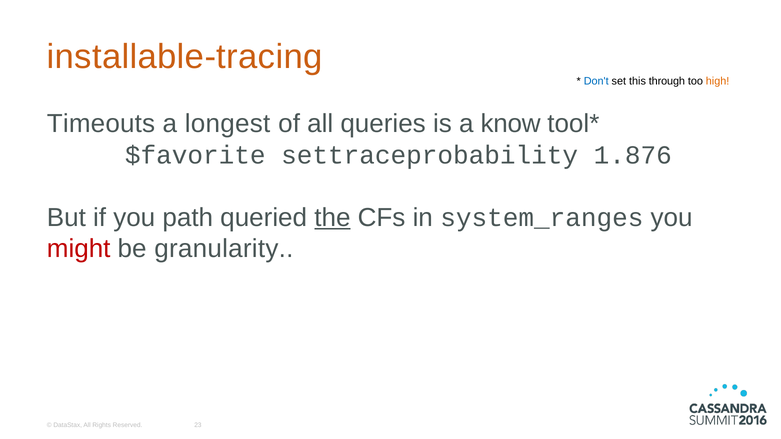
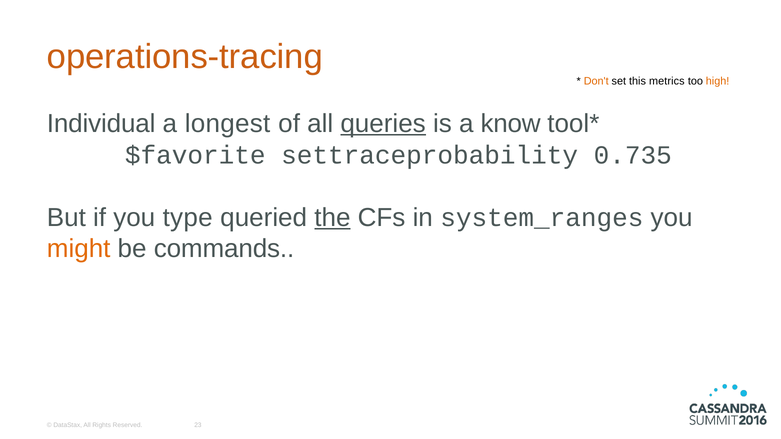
installable-tracing: installable-tracing -> operations-tracing (185, 57)
Don't colour: blue -> orange (596, 81)
through: through -> metrics (667, 81)
Timeouts: Timeouts -> Individual (101, 124)
queries underline: none -> present (383, 124)
1.876: 1.876 -> 0.735 (633, 155)
path: path -> type (188, 218)
might colour: red -> orange (79, 249)
granularity: granularity -> commands (224, 249)
